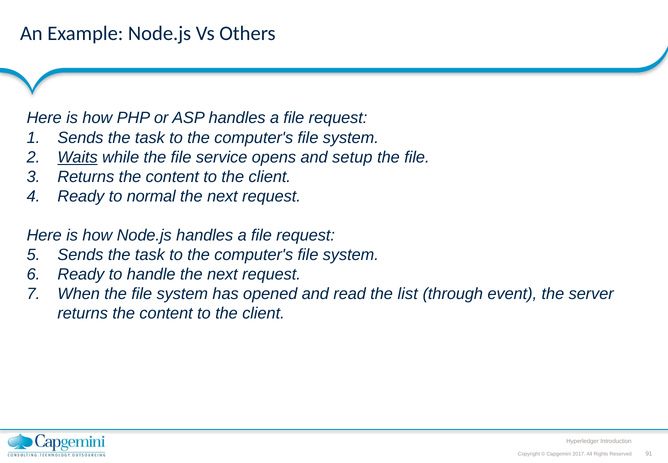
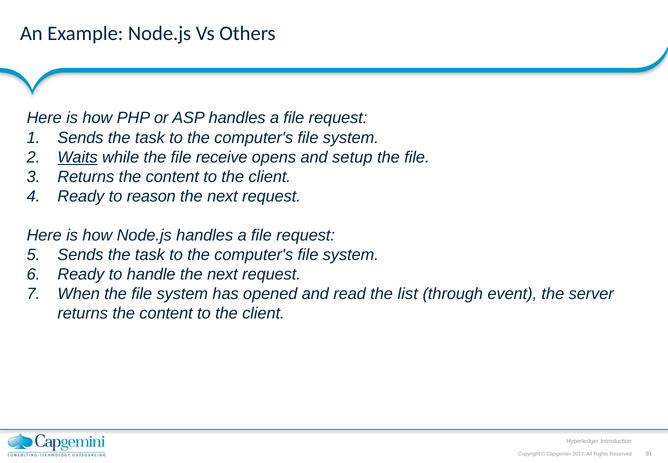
service: service -> receive (222, 157)
normal: normal -> reason (151, 196)
